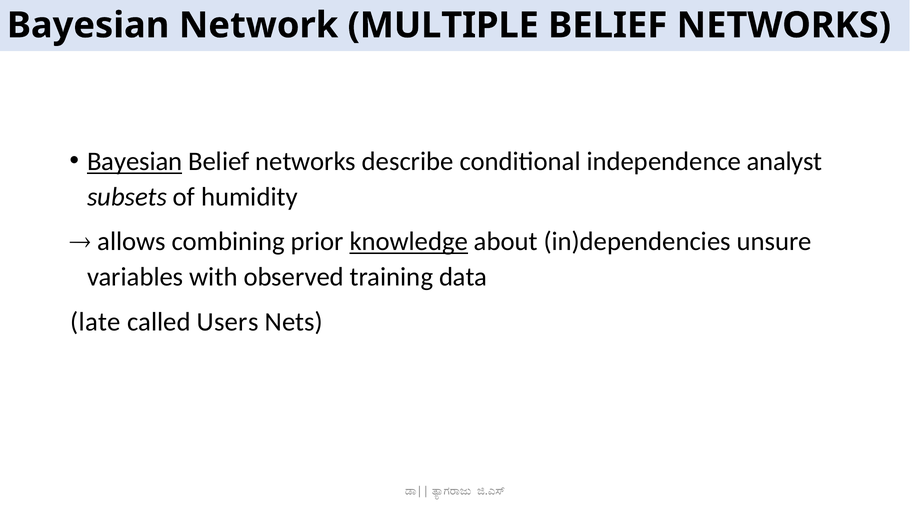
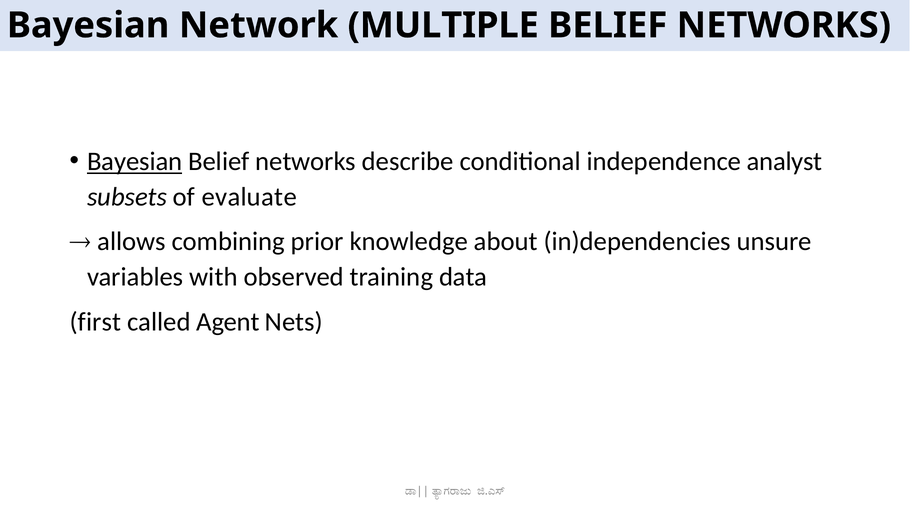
humidity: humidity -> evaluate (249, 197)
knowledge underline: present -> none (409, 242)
late: late -> first (96, 322)
Users: Users -> Agent (228, 322)
